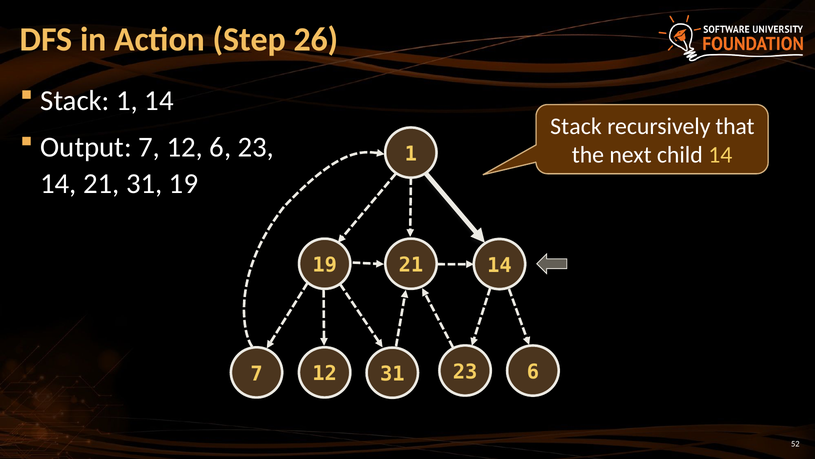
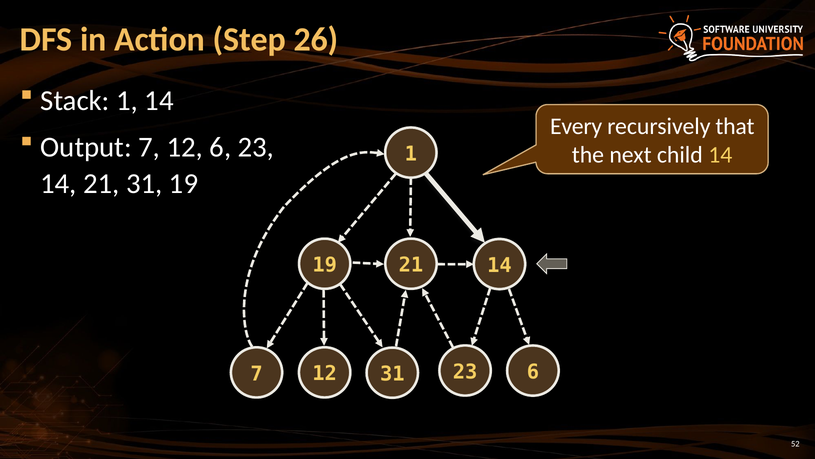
Stack: Stack -> Every (576, 126)
